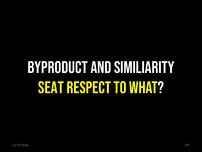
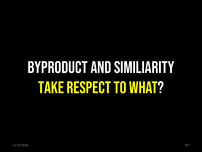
SEAT: SEAT -> TAKE (51, 87)
